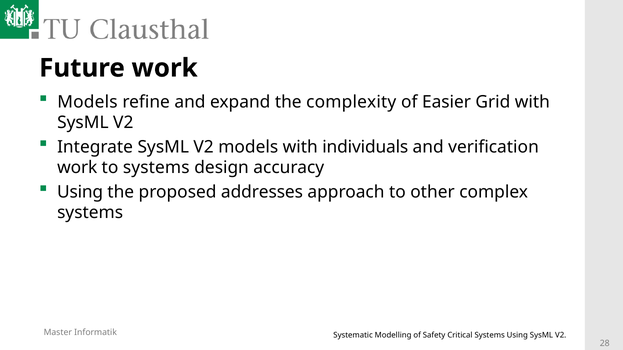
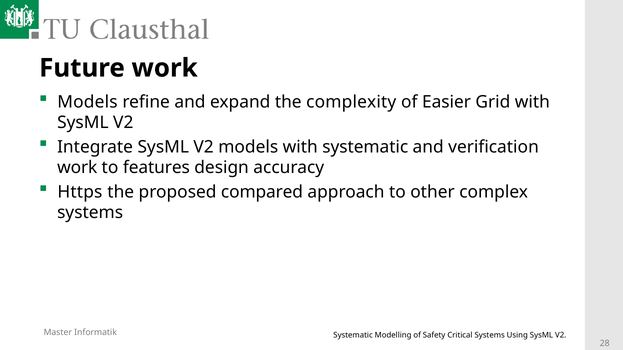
with individuals: individuals -> systematic (365, 147)
to systems: systems -> features (156, 168)
Using: Using -> Https (80, 192)
addresses: addresses -> compared (262, 192)
